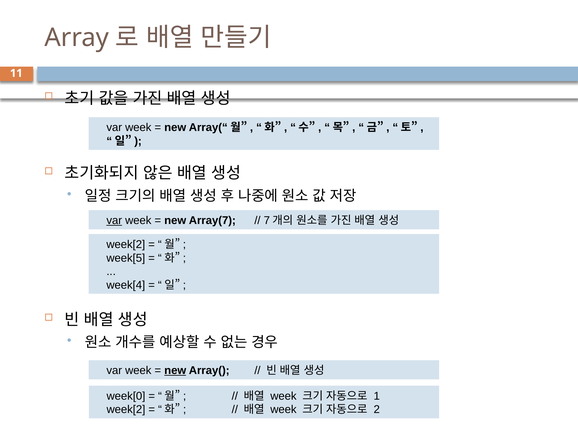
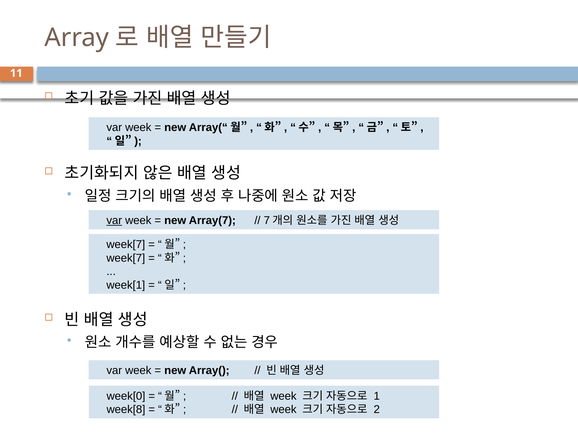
week[2: week[2 -> week[7 (126, 244)
week[5: week[5 -> week[7 (126, 258)
week[4: week[4 -> week[1 (126, 285)
new underline: present -> none (175, 370)
week[2: week[2 -> week[8 (126, 409)
